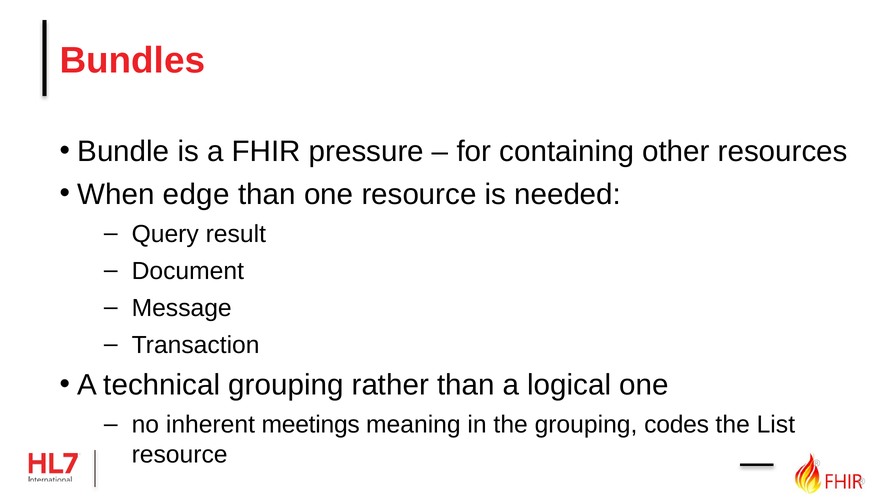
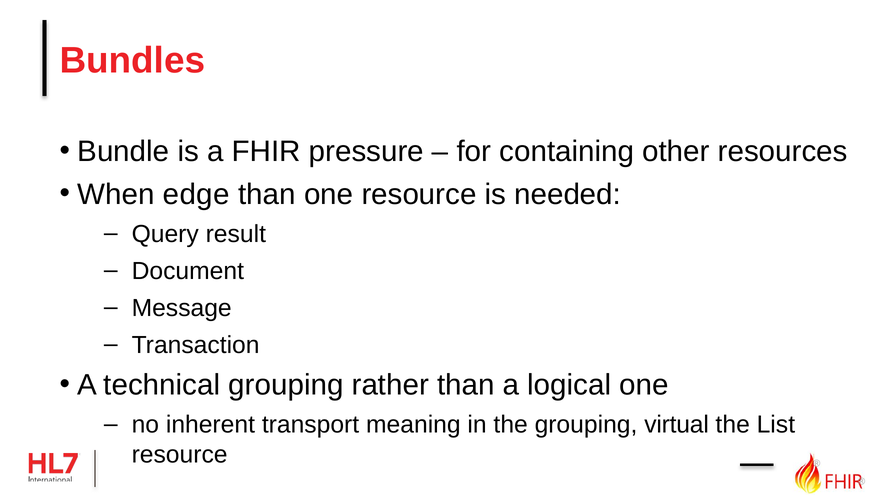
meetings: meetings -> transport (311, 425)
codes: codes -> virtual (677, 425)
